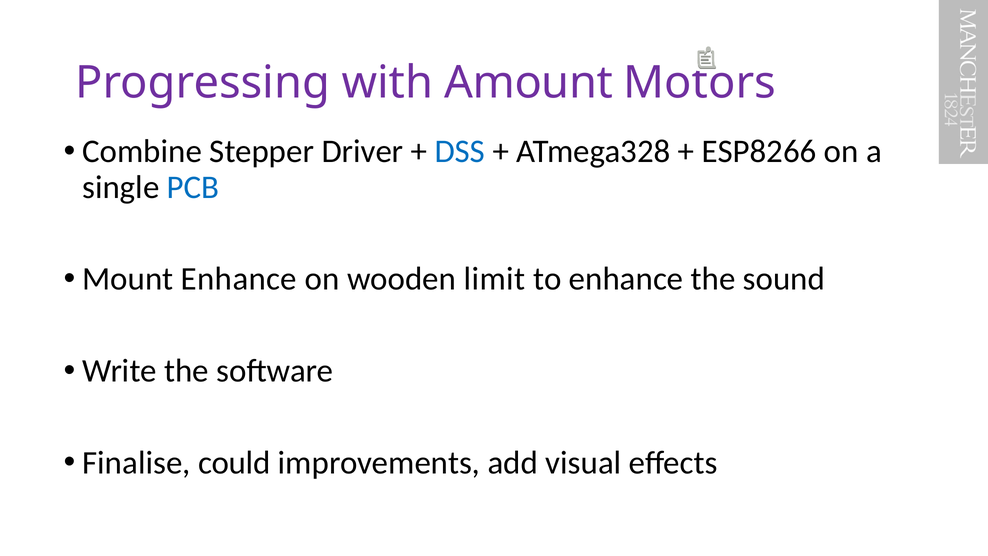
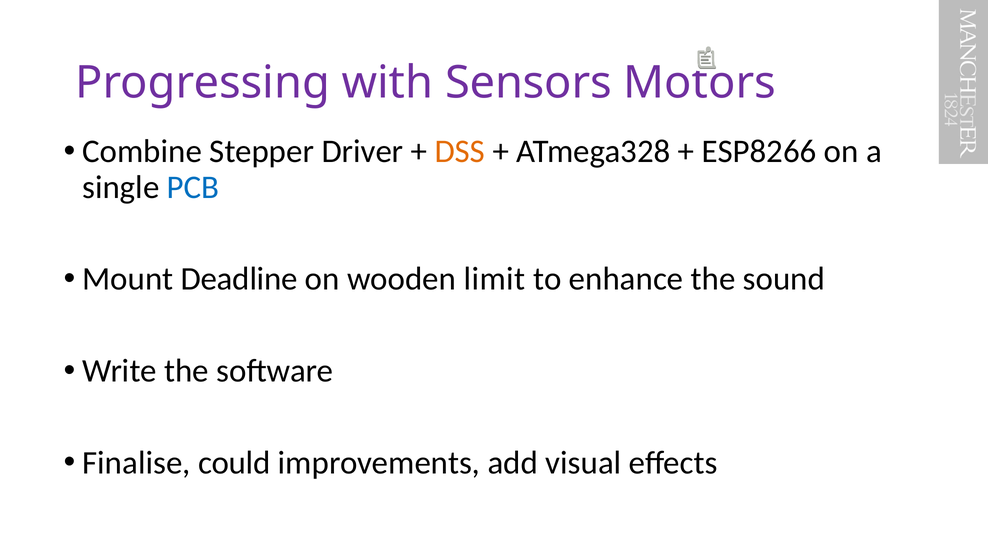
Amount: Amount -> Sensors (528, 83)
DSS colour: blue -> orange (460, 152)
Mount Enhance: Enhance -> Deadline (239, 279)
